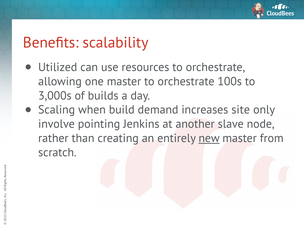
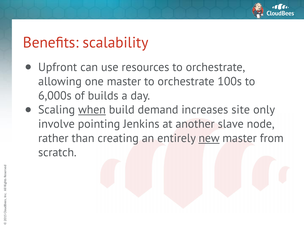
Utilized: Utilized -> Upfront (58, 67)
3,000s: 3,000s -> 6,000s (55, 96)
when underline: none -> present (92, 110)
